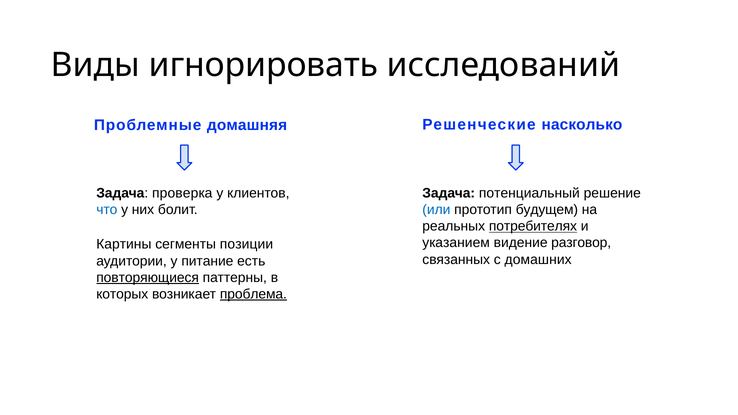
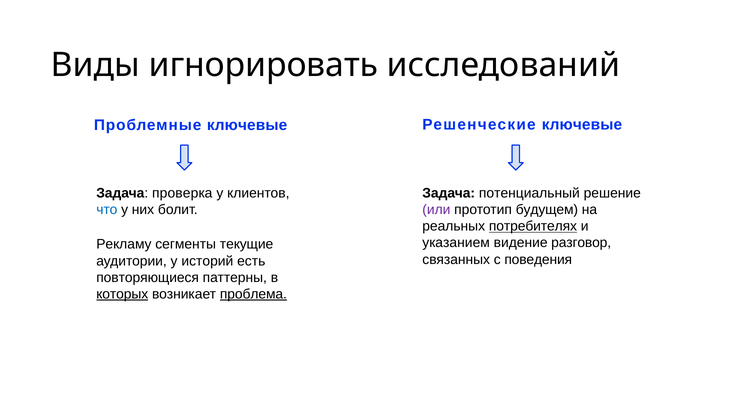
Проблемные домашняя: домашняя -> ключевые (247, 125)
Решенческие насколько: насколько -> ключевые (582, 125)
или colour: blue -> purple (436, 210)
Картины: Картины -> Рекламу (124, 244)
позиции: позиции -> текущие (247, 244)
домашних: домашних -> поведения (538, 260)
питание: питание -> историй (207, 261)
повторяющиеся underline: present -> none (148, 278)
которых underline: none -> present (122, 294)
